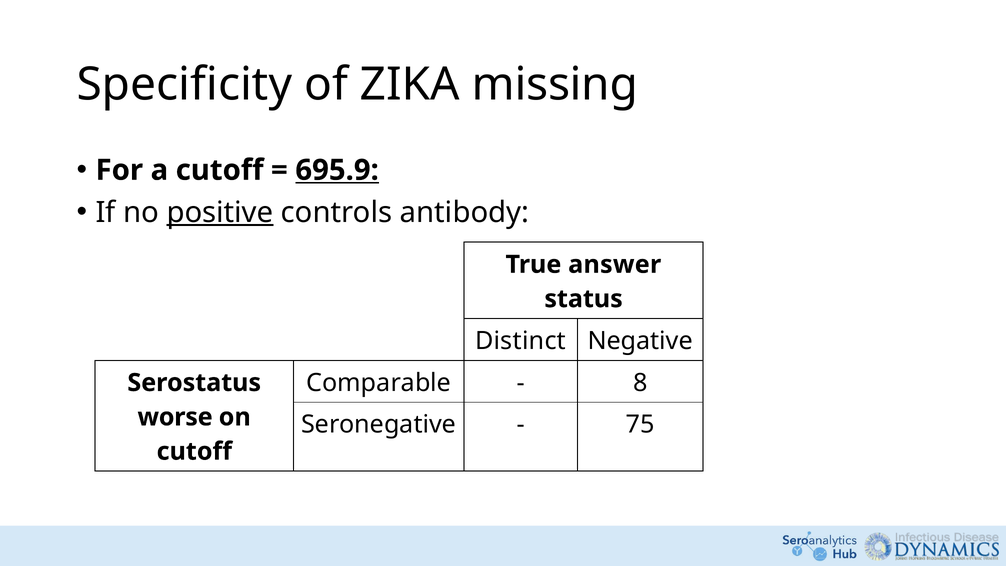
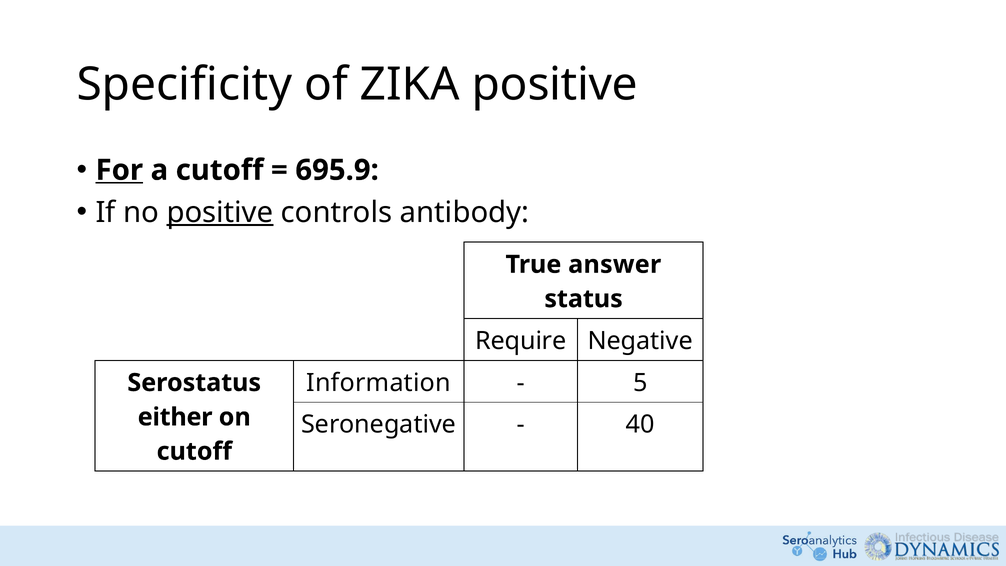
ZIKA missing: missing -> positive (555, 85)
For underline: none -> present (119, 170)
695.9 underline: present -> none (337, 170)
Distinct: Distinct -> Require (521, 341)
Comparable: Comparable -> Information (379, 383)
8: 8 -> 5 (640, 383)
worse: worse -> either (175, 417)
75: 75 -> 40 (640, 425)
